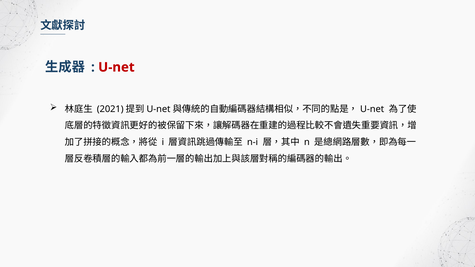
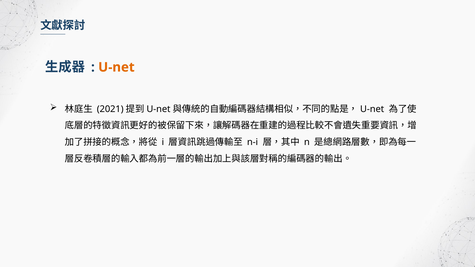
U-net colour: red -> orange (116, 67)
